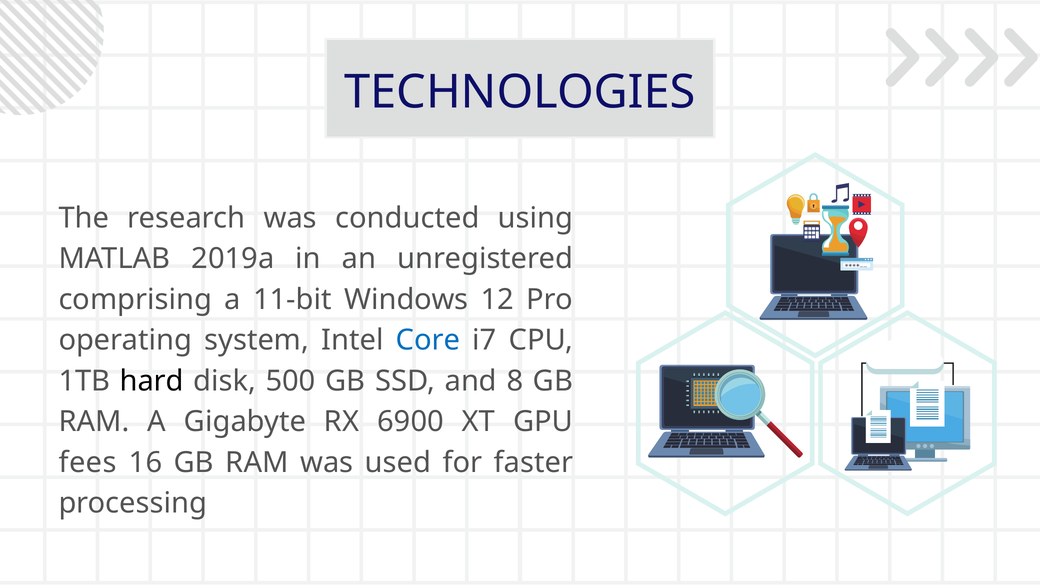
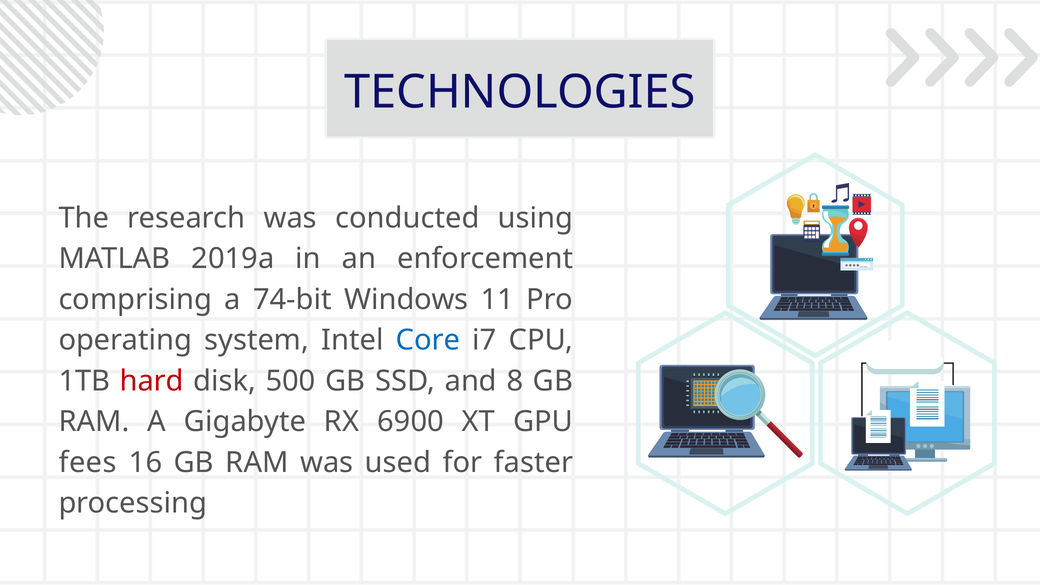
unregistered: unregistered -> enforcement (485, 259)
11-bit: 11-bit -> 74-bit (292, 300)
12: 12 -> 11 (497, 300)
hard colour: black -> red (152, 381)
